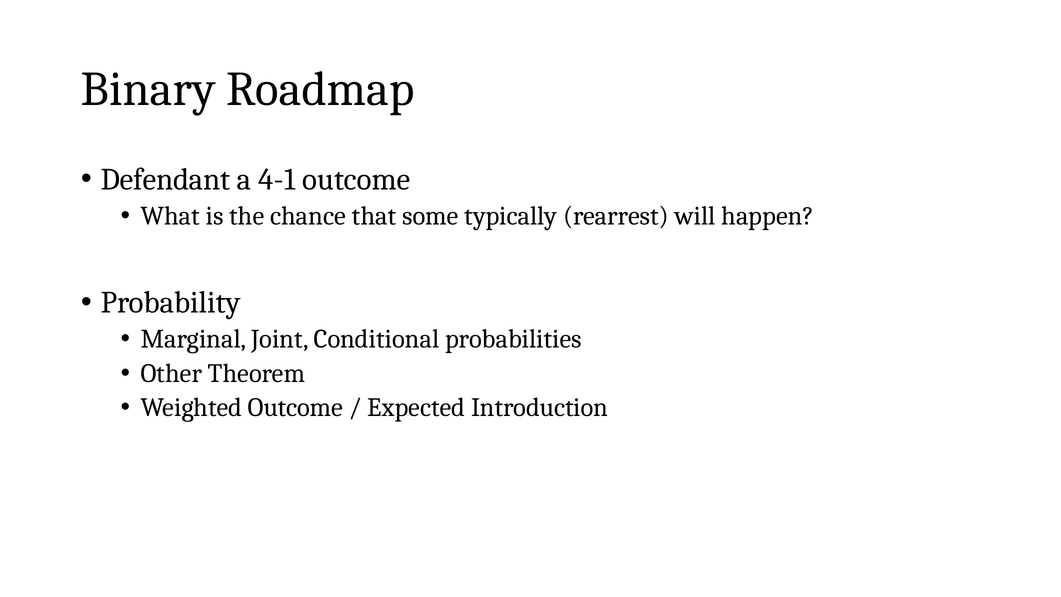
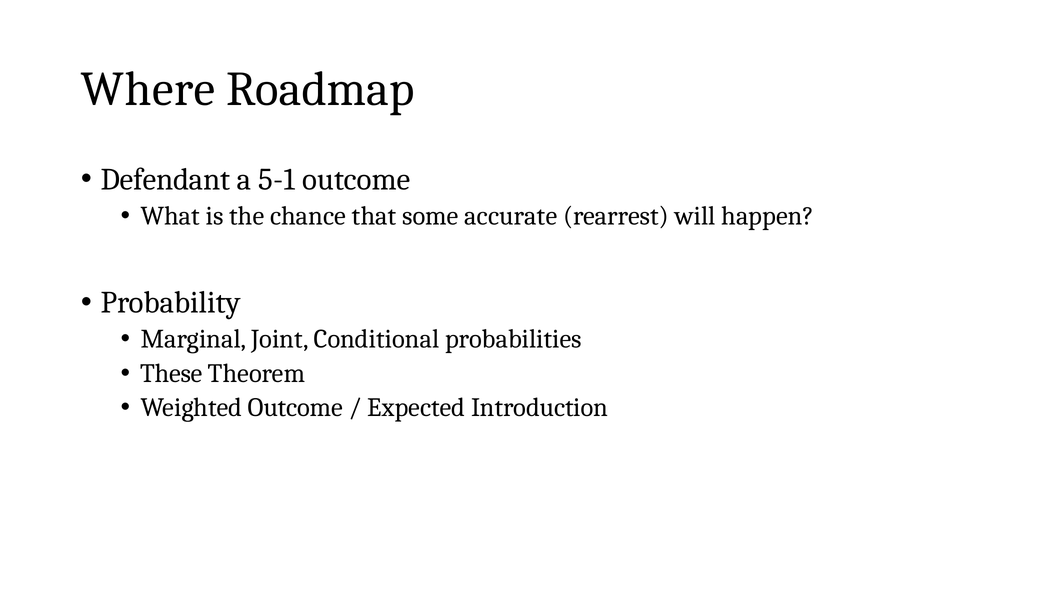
Binary: Binary -> Where (148, 89)
4-1: 4-1 -> 5-1 (277, 179)
typically: typically -> accurate (511, 216)
Other: Other -> These (171, 373)
